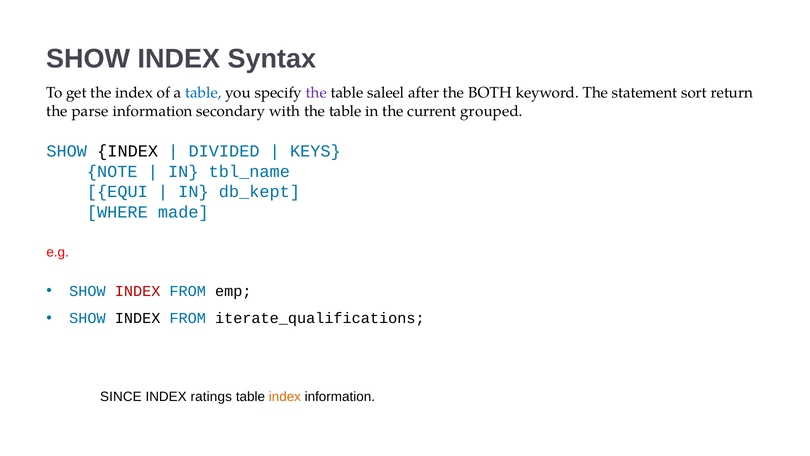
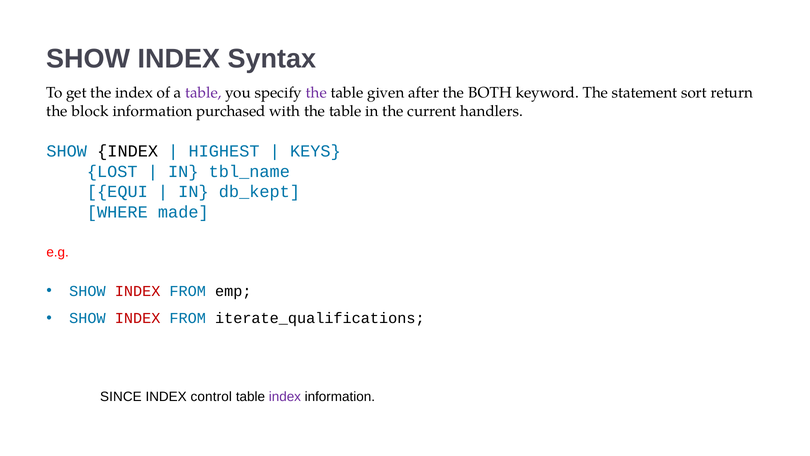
table colour: blue -> purple (203, 93)
saleel: saleel -> given (386, 93)
parse: parse -> block (90, 111)
secondary: secondary -> purchased (231, 111)
grouped: grouped -> handlers (492, 111)
DIVIDED: DIVIDED -> HIGHEST (224, 151)
NOTE: NOTE -> LOST (112, 171)
INDEX colour: black -> red (138, 318)
ratings: ratings -> control (211, 396)
index colour: orange -> purple (285, 396)
